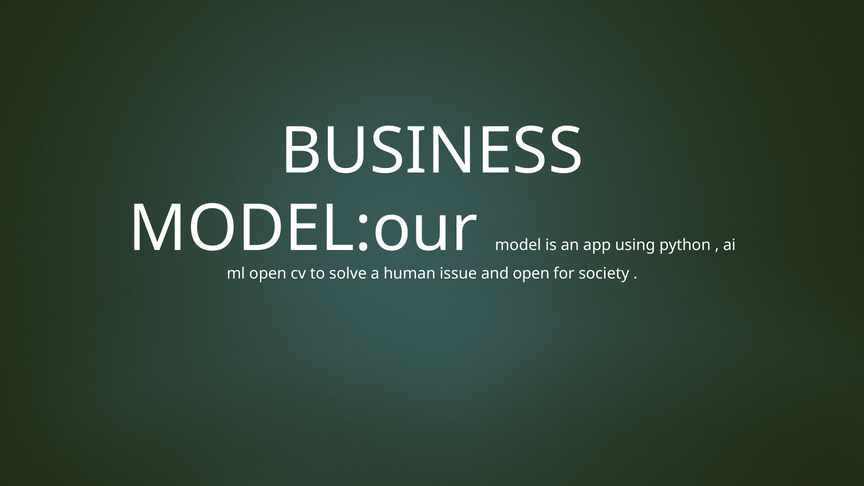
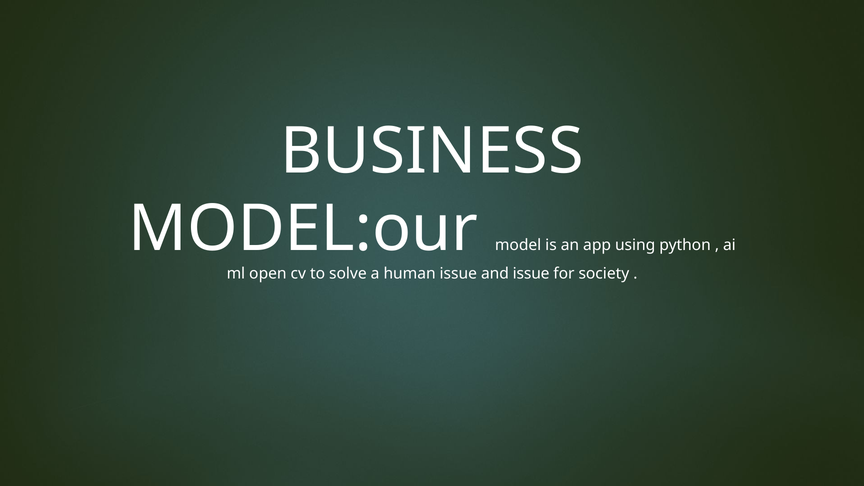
and open: open -> issue (531, 274)
